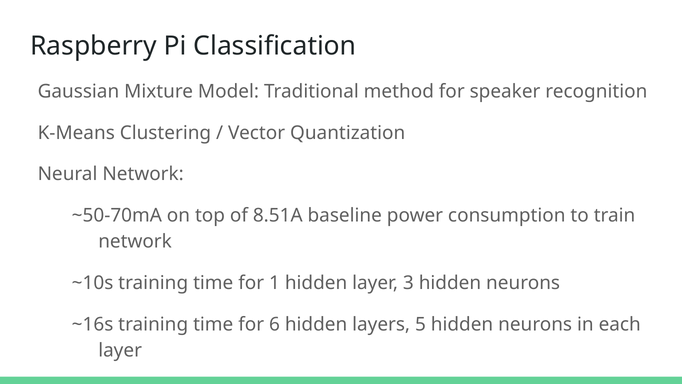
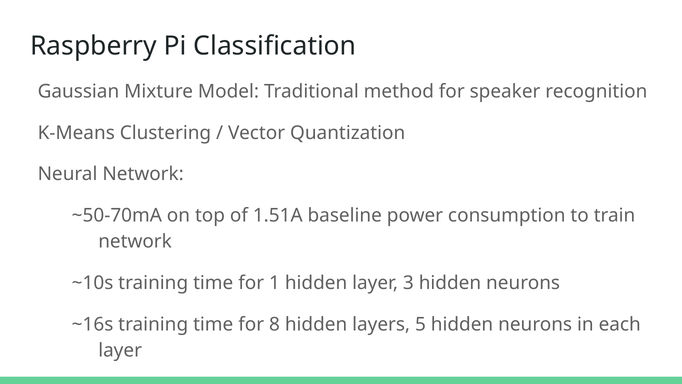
8.51A: 8.51A -> 1.51A (278, 215)
6: 6 -> 8 (274, 324)
